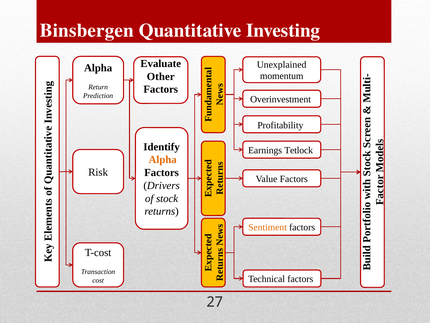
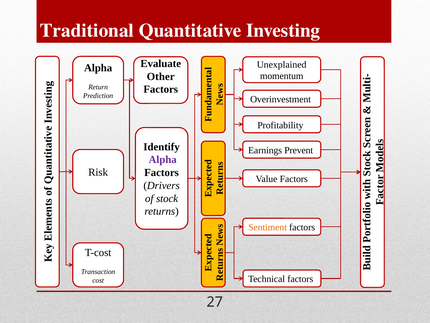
Binsbergen: Binsbergen -> Traditional (87, 30)
Tetlock: Tetlock -> Prevent (299, 150)
Alpha colour: orange -> purple (163, 160)
